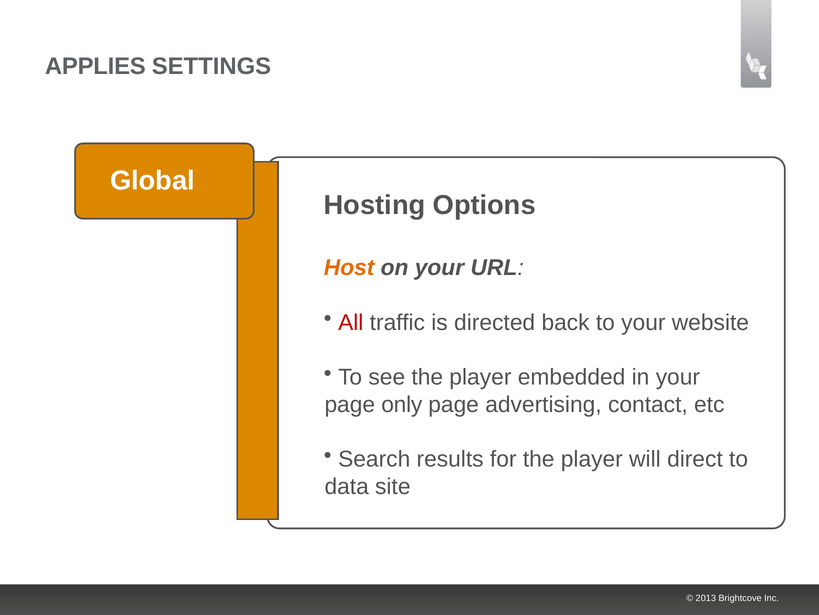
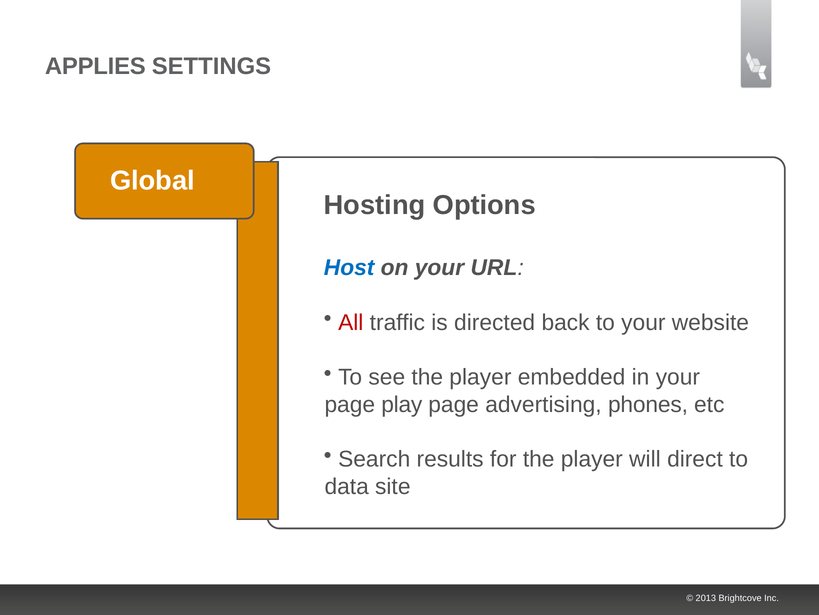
Host colour: orange -> blue (349, 267)
only: only -> play (402, 404)
contact: contact -> phones (648, 404)
